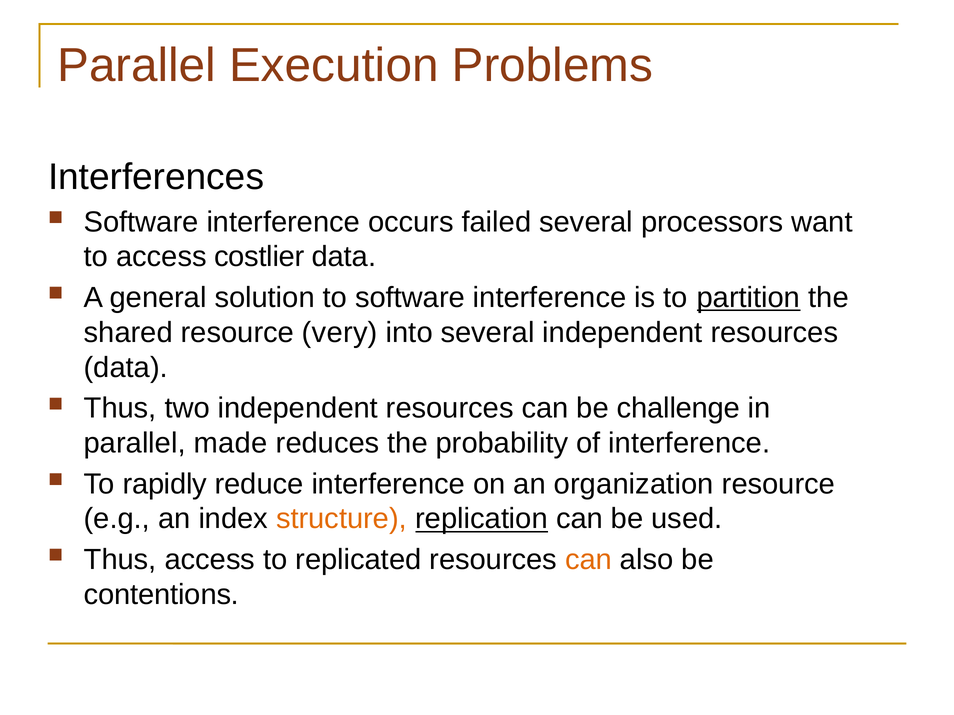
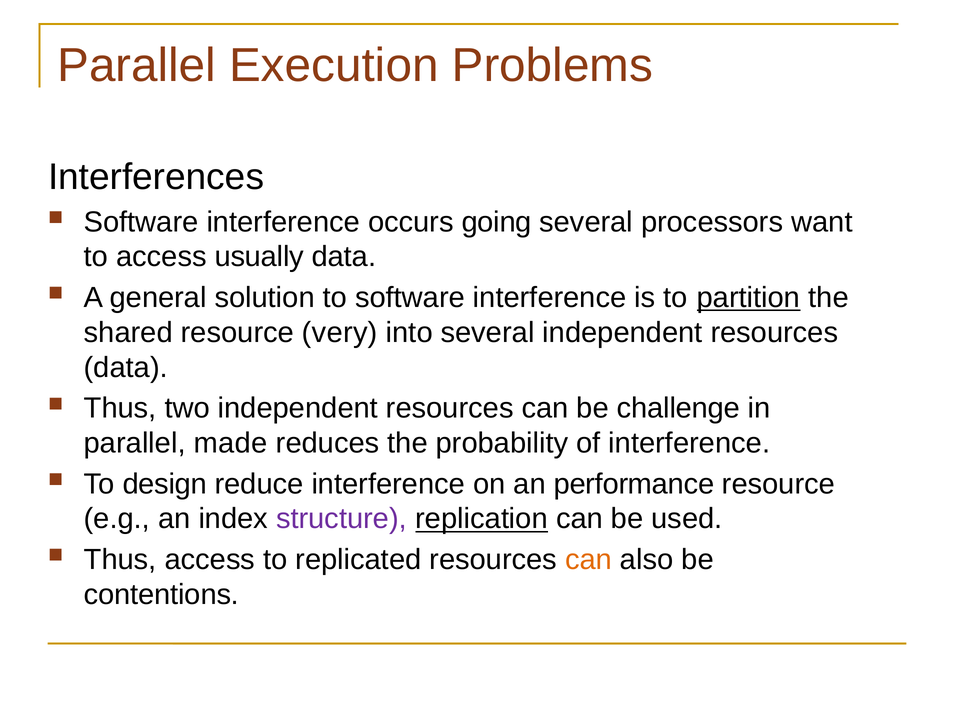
failed: failed -> going (497, 222)
costlier: costlier -> usually (259, 257)
rapidly: rapidly -> design (165, 484)
organization: organization -> performance (634, 484)
structure colour: orange -> purple (341, 519)
